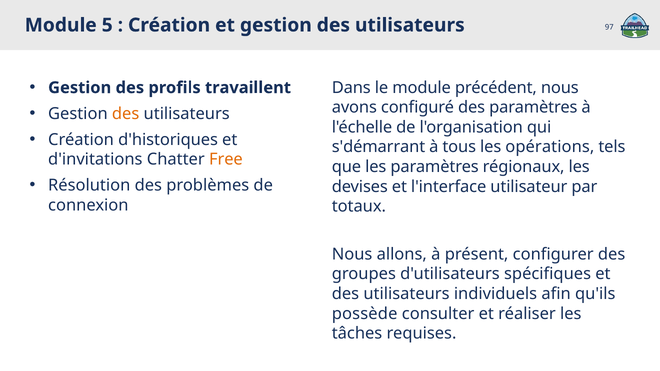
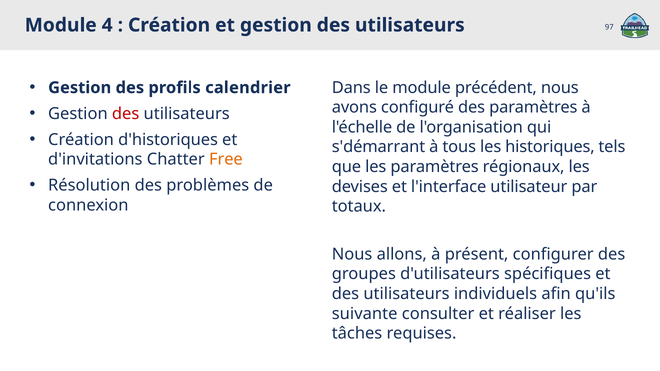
5: 5 -> 4 (107, 25)
travaillent: travaillent -> calendrier (248, 88)
des colour: orange -> red (126, 114)
opérations: opérations -> historiques (550, 147)
possède: possède -> suivante (365, 314)
